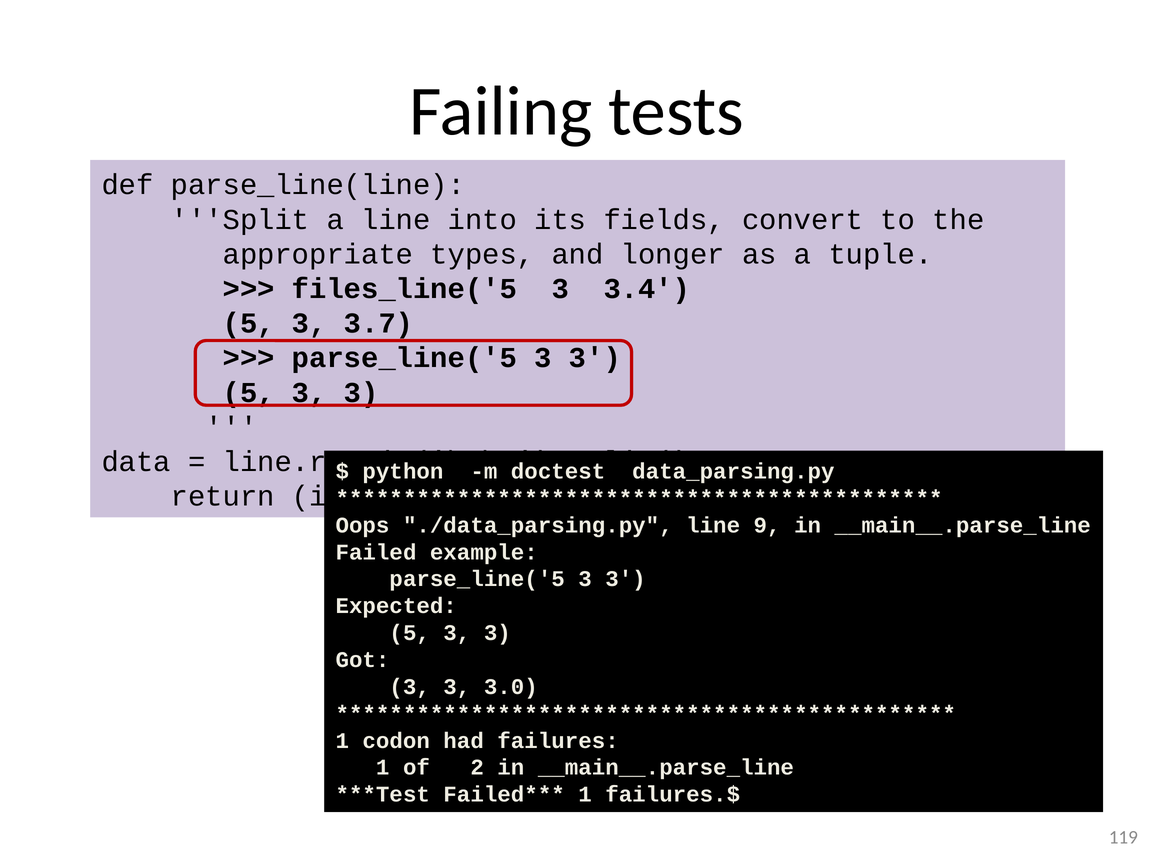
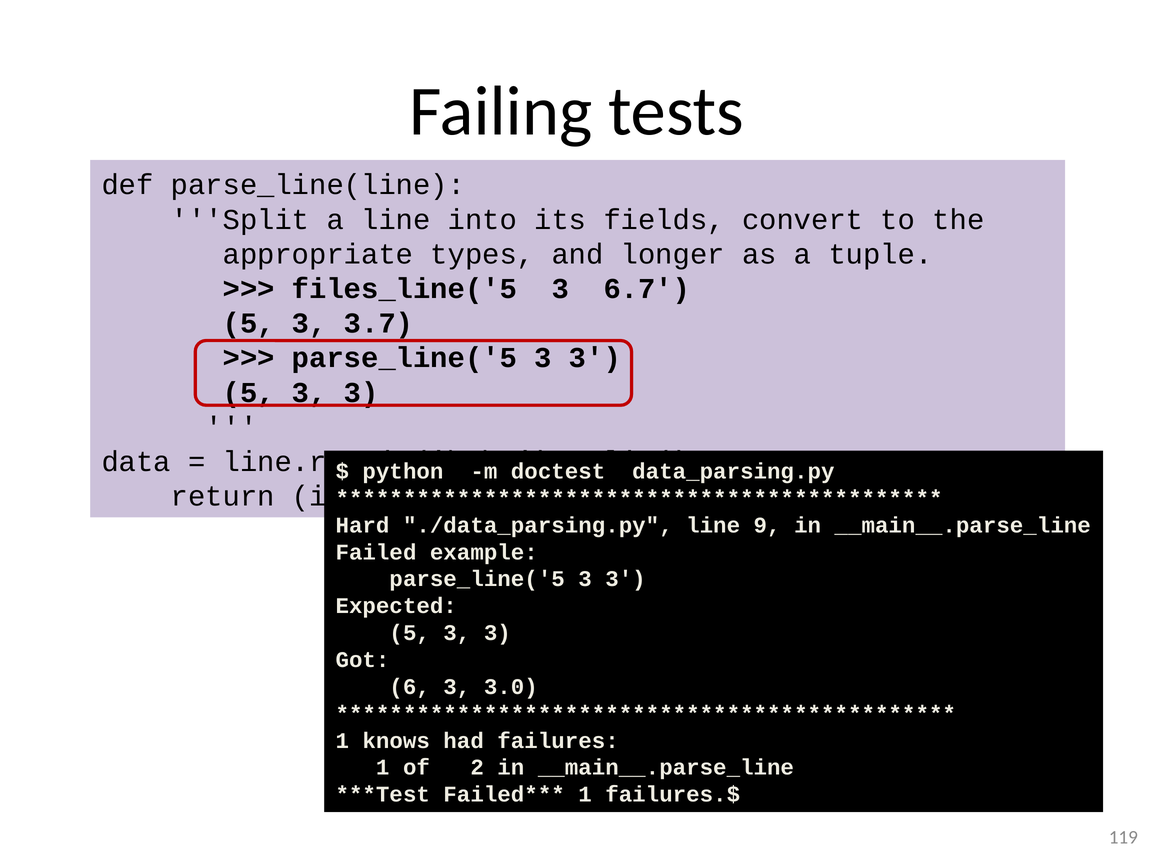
3.4: 3.4 -> 6.7 (647, 289)
Oops: Oops -> Hard (362, 526)
3: 3 -> 6 (410, 687)
codon: codon -> knows (396, 741)
